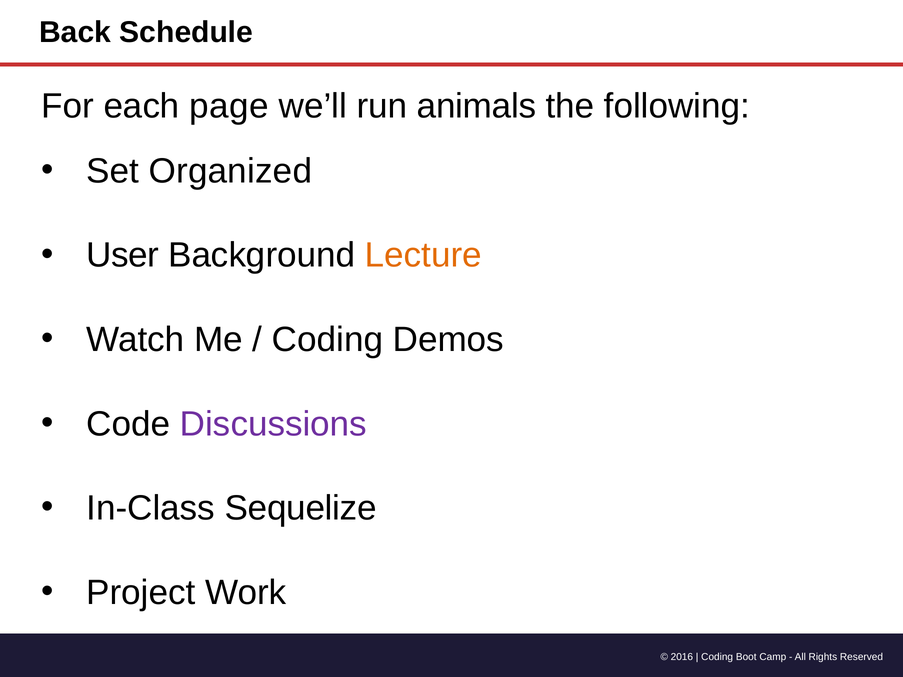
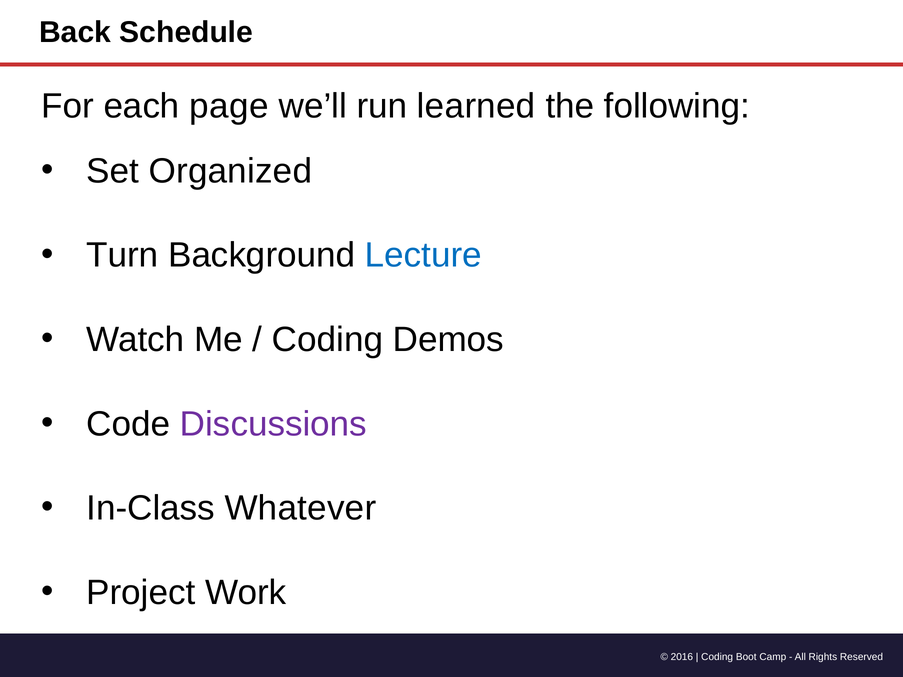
animals: animals -> learned (476, 106)
User: User -> Turn (122, 256)
Lecture colour: orange -> blue (423, 256)
Sequelize: Sequelize -> Whatever (300, 508)
